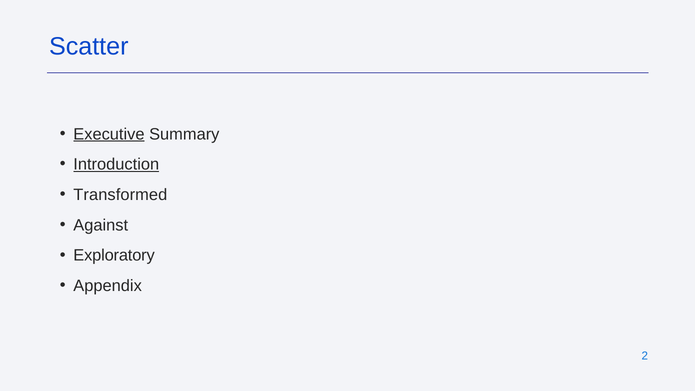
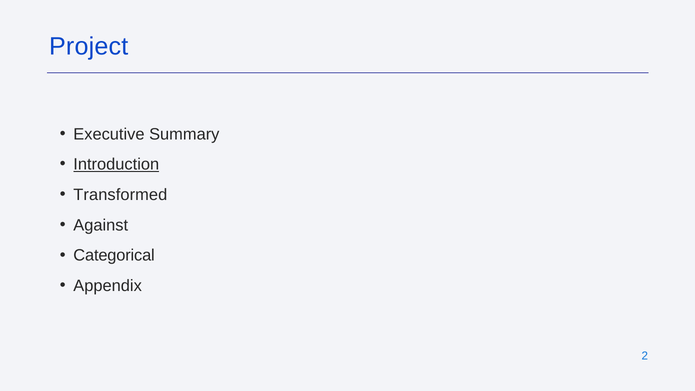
Scatter: Scatter -> Project (89, 47)
Executive underline: present -> none (109, 134)
Exploratory: Exploratory -> Categorical (114, 255)
